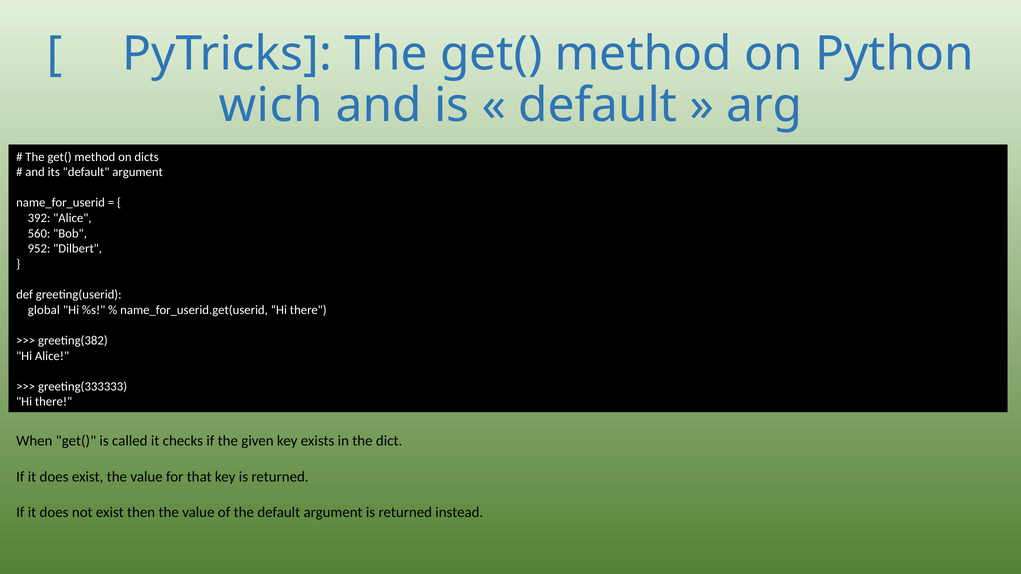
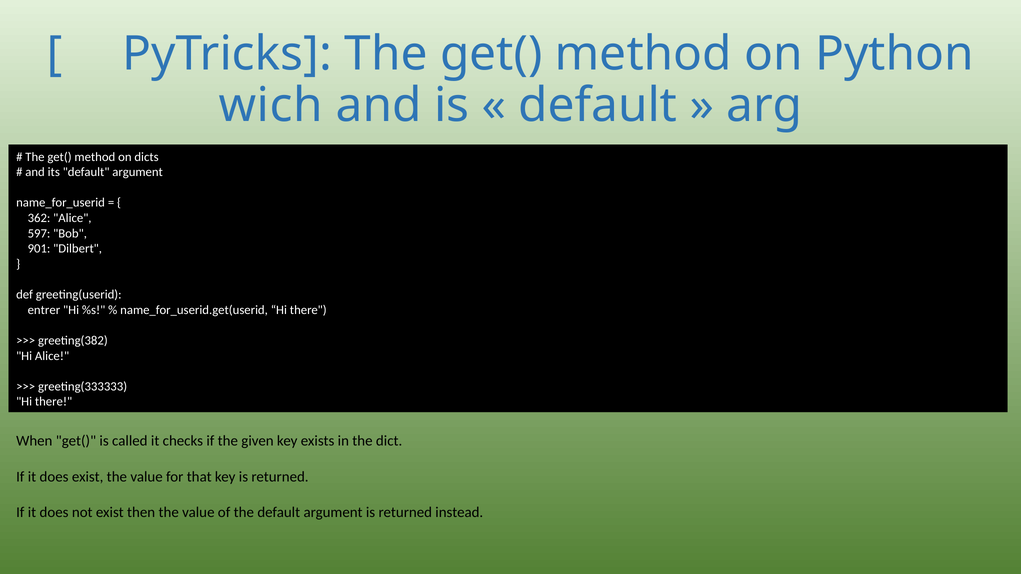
392: 392 -> 362 (39, 218)
560: 560 -> 597 (39, 233)
952: 952 -> 901 (39, 249)
global: global -> entrer (44, 310)
